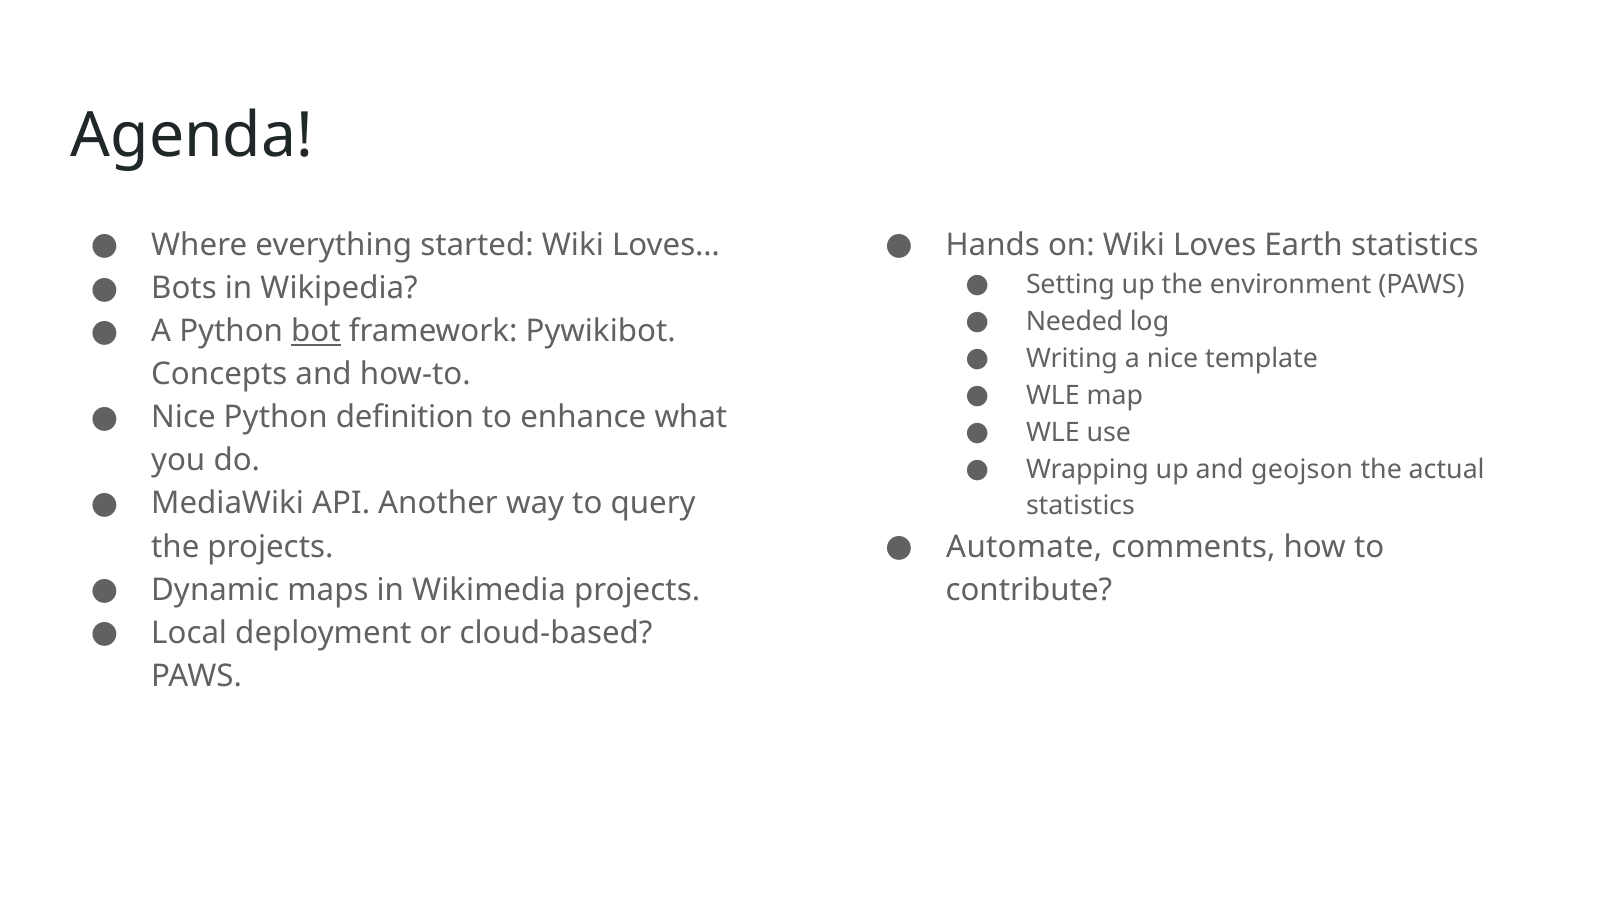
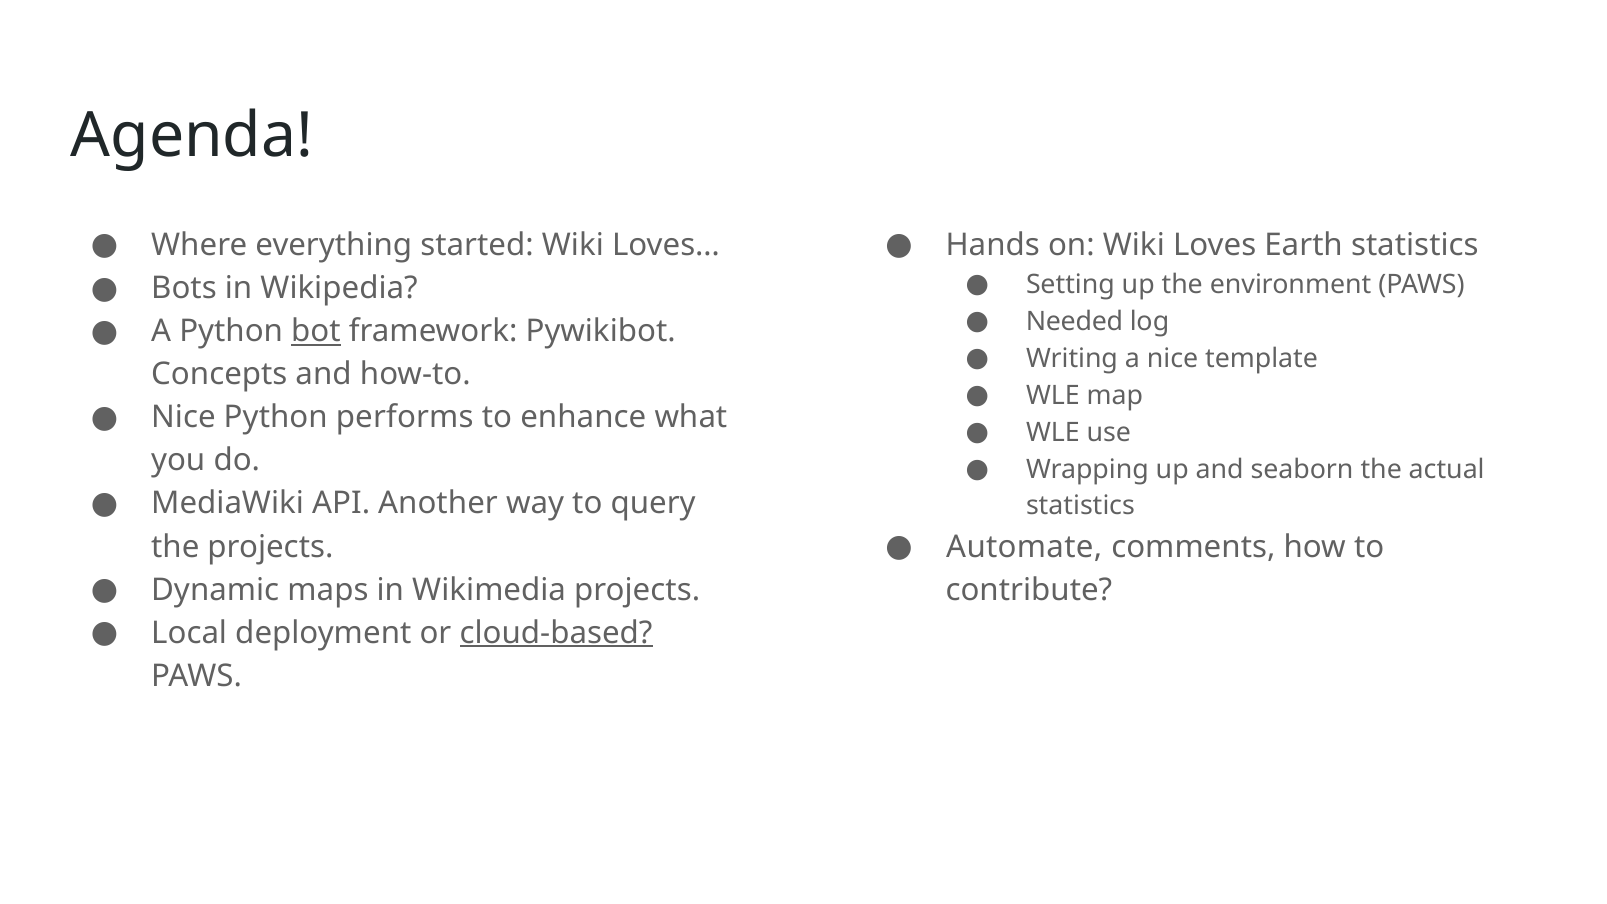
definition: definition -> performs (405, 417)
geojson: geojson -> seaborn (1302, 469)
cloud-based underline: none -> present (556, 633)
